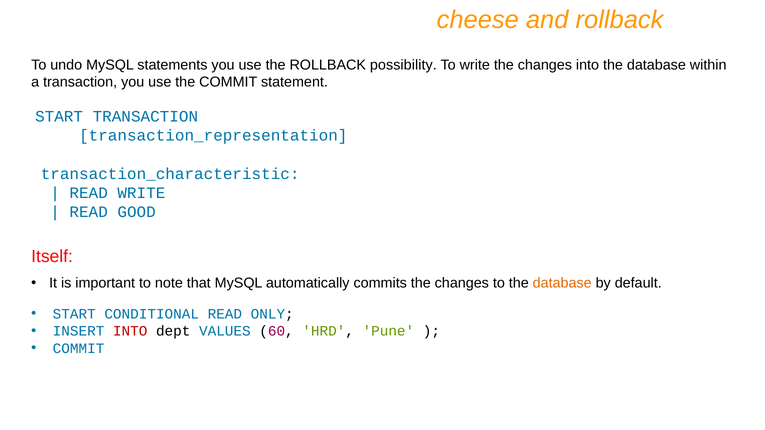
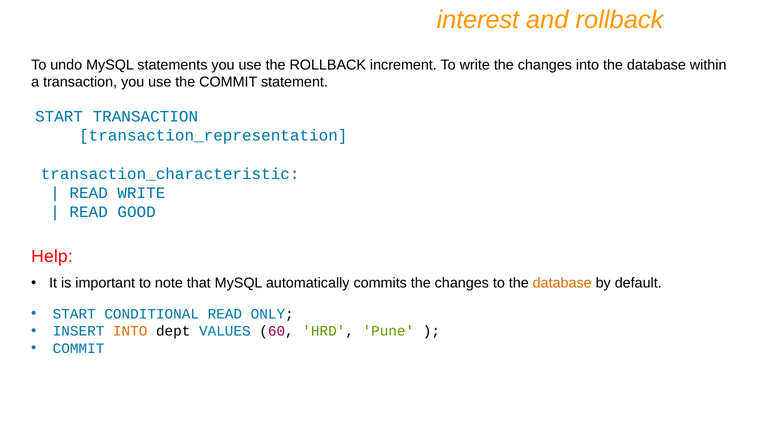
cheese: cheese -> interest (478, 20)
possibility: possibility -> increment (403, 65)
Itself: Itself -> Help (52, 257)
INTO colour: red -> orange (130, 331)
